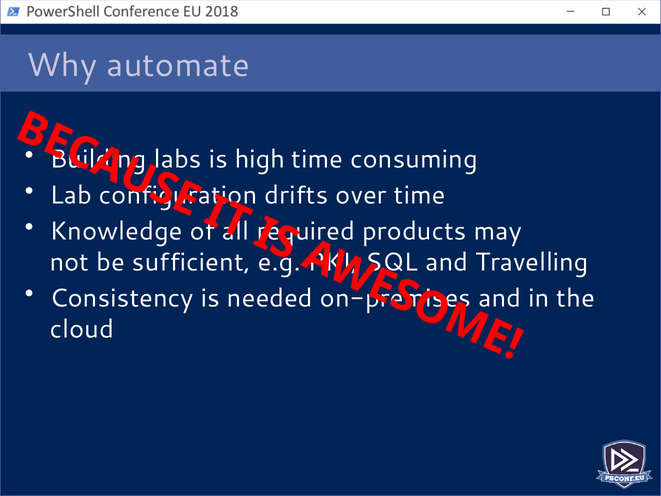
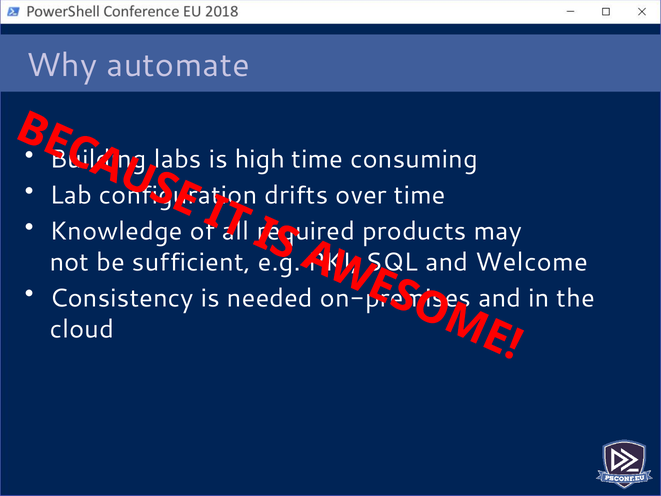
Travelling: Travelling -> Welcome (532, 262)
